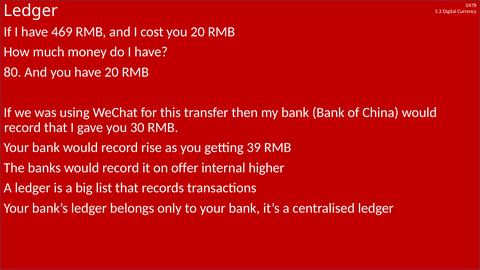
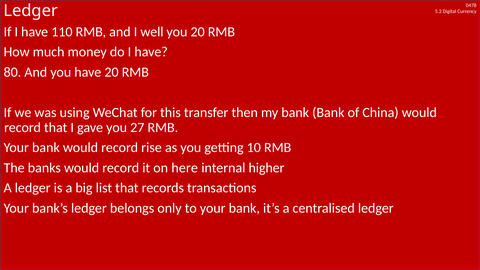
469: 469 -> 110 (62, 32)
cost: cost -> well (152, 32)
30: 30 -> 27 (137, 128)
39: 39 -> 10 (254, 148)
offer: offer -> here (185, 168)
